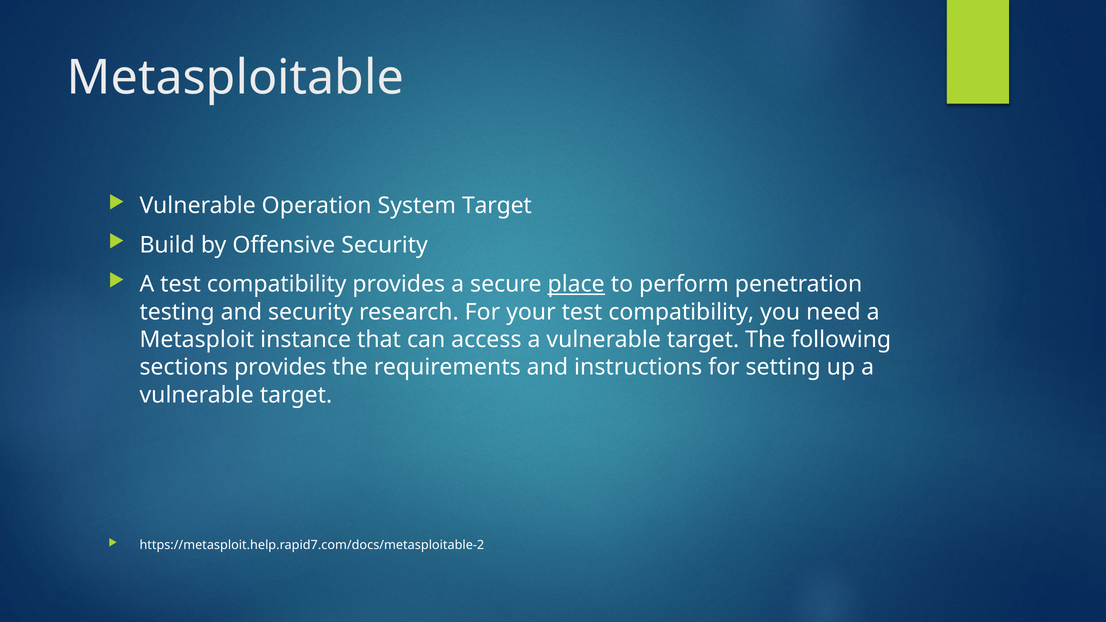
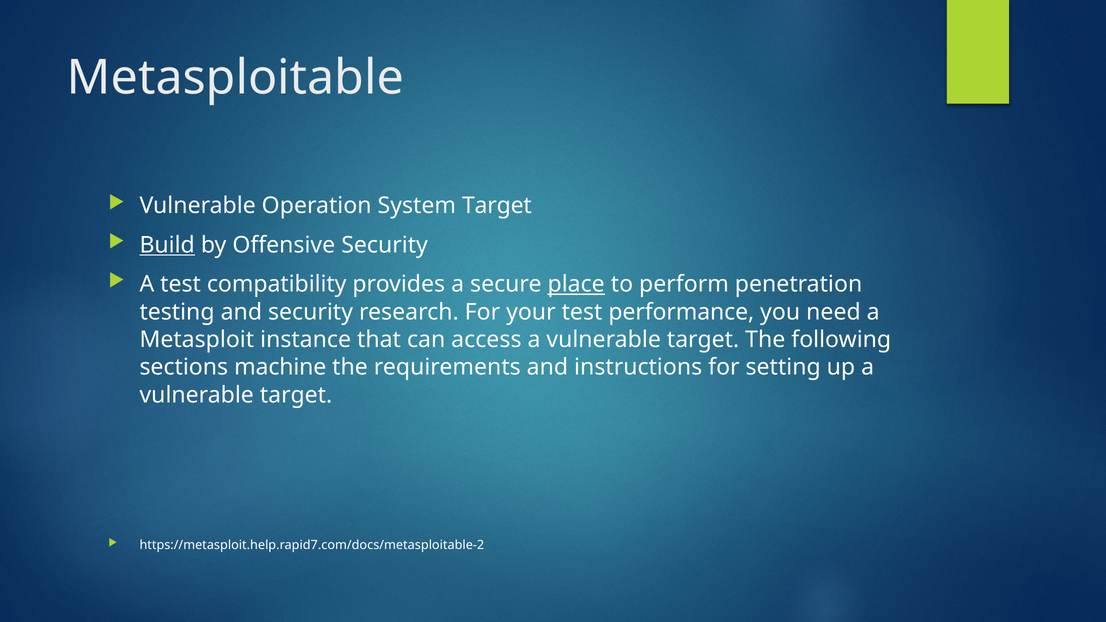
Build underline: none -> present (167, 245)
your test compatibility: compatibility -> performance (681, 312)
sections provides: provides -> machine (280, 367)
